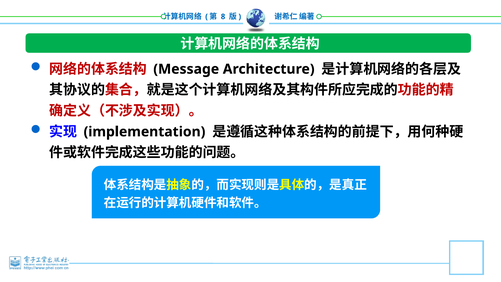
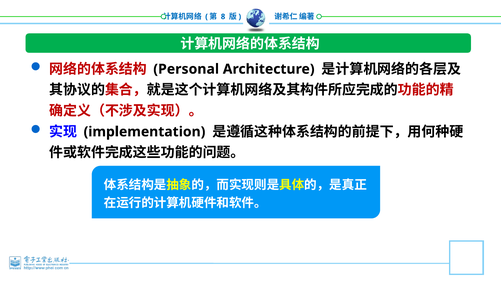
Message: Message -> Personal (186, 69)
